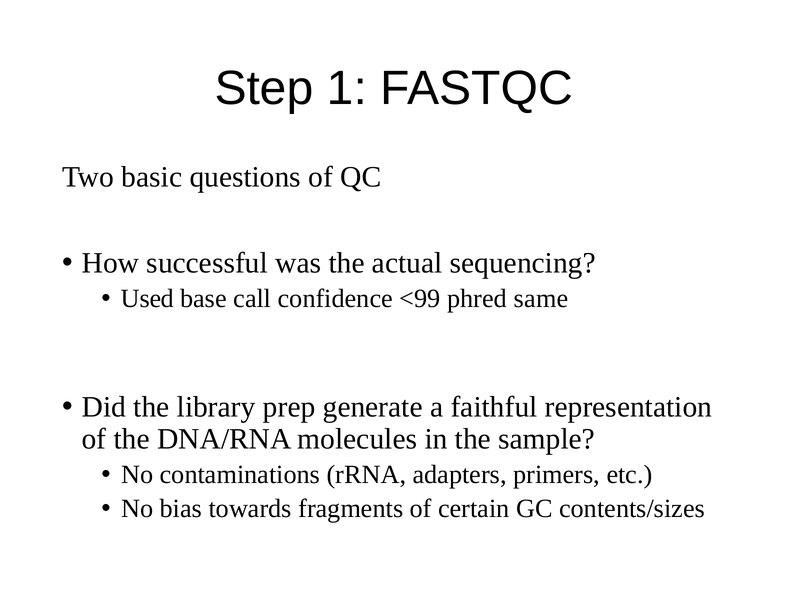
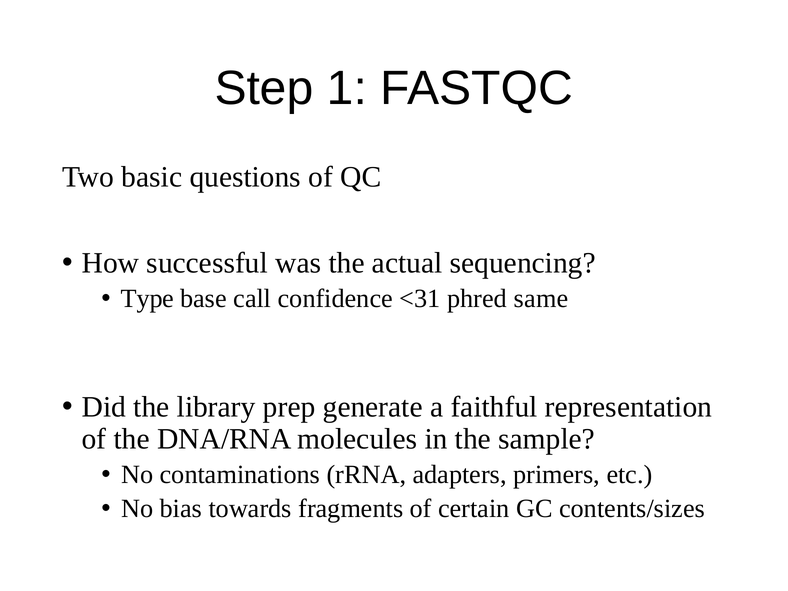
Used: Used -> Type (148, 298)
<99: <99 -> <31 (420, 298)
